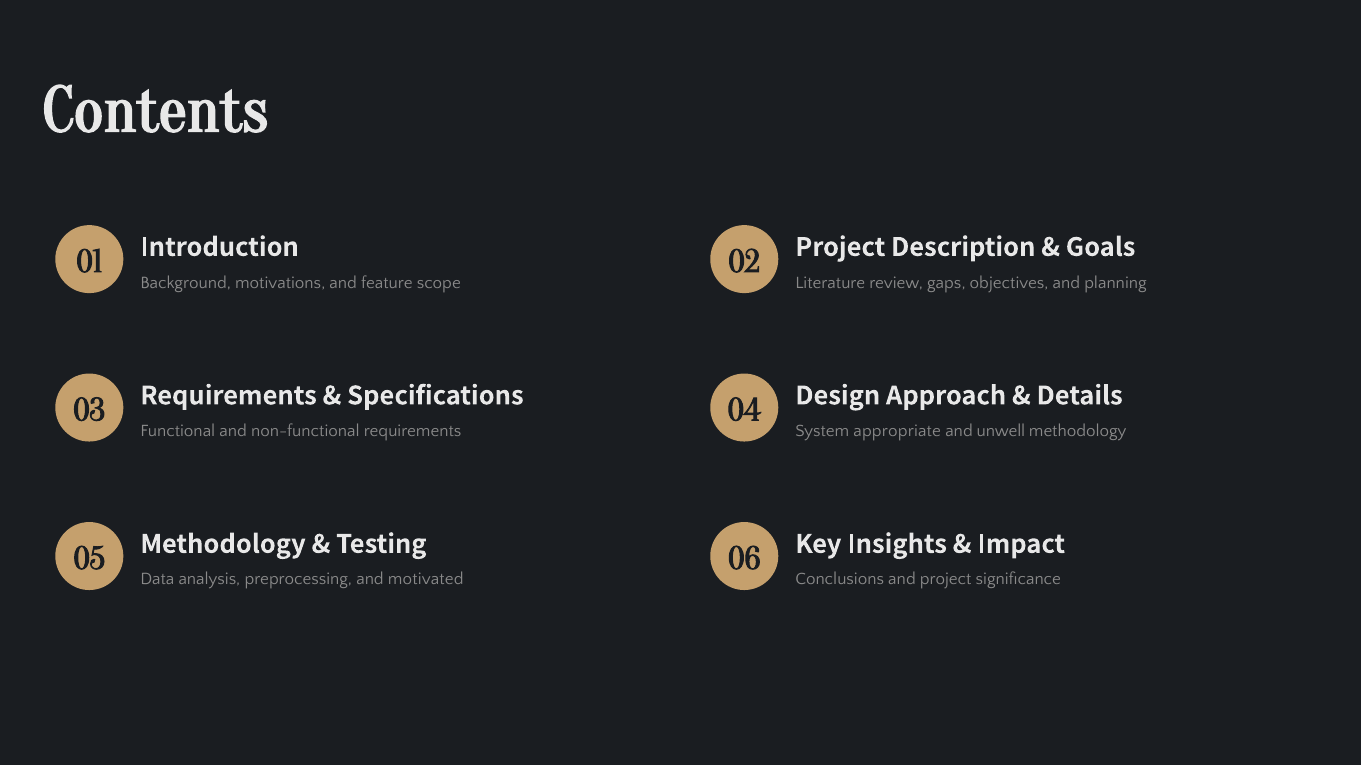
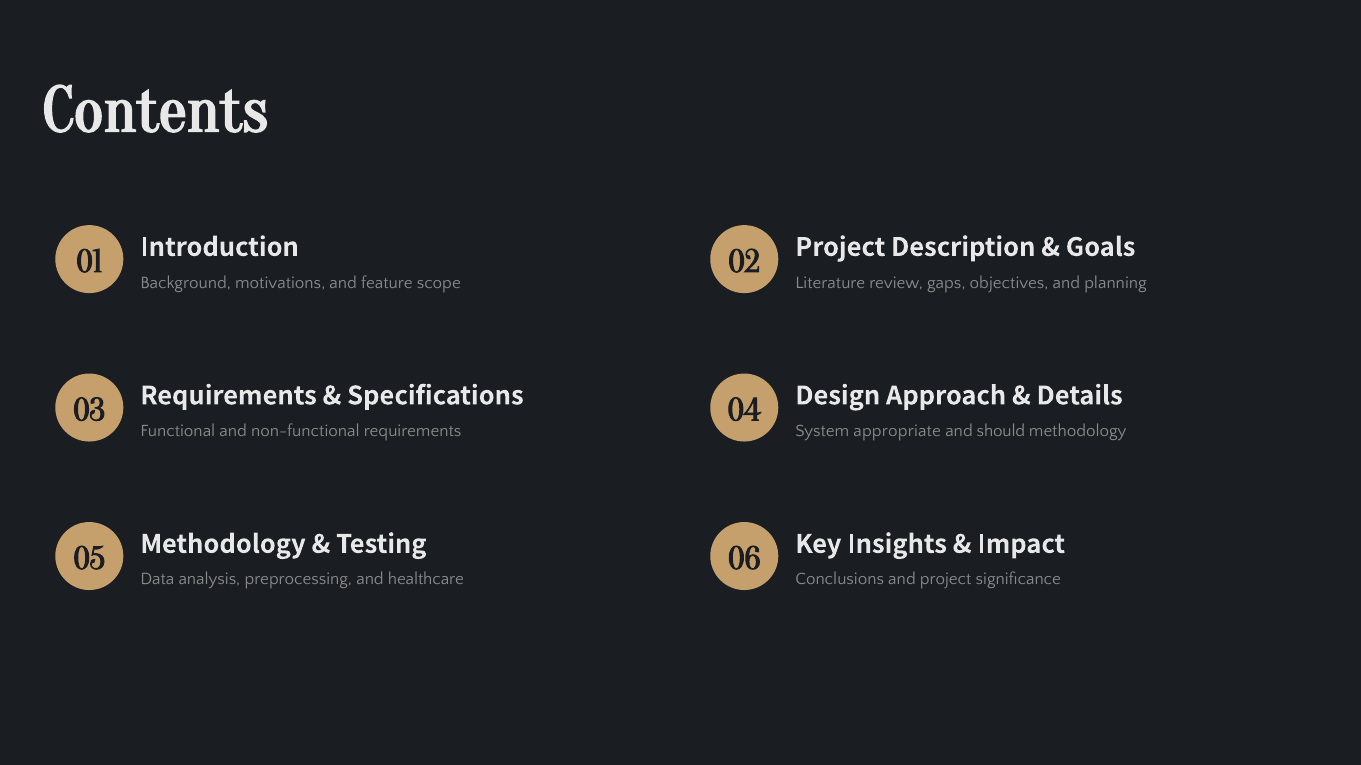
unwell: unwell -> should (1001, 431)
motivated: motivated -> healthcare (426, 580)
